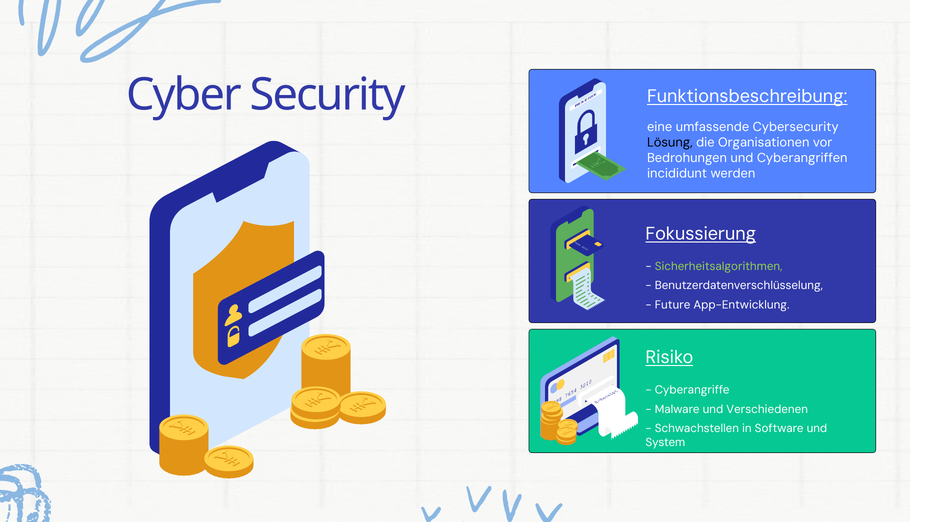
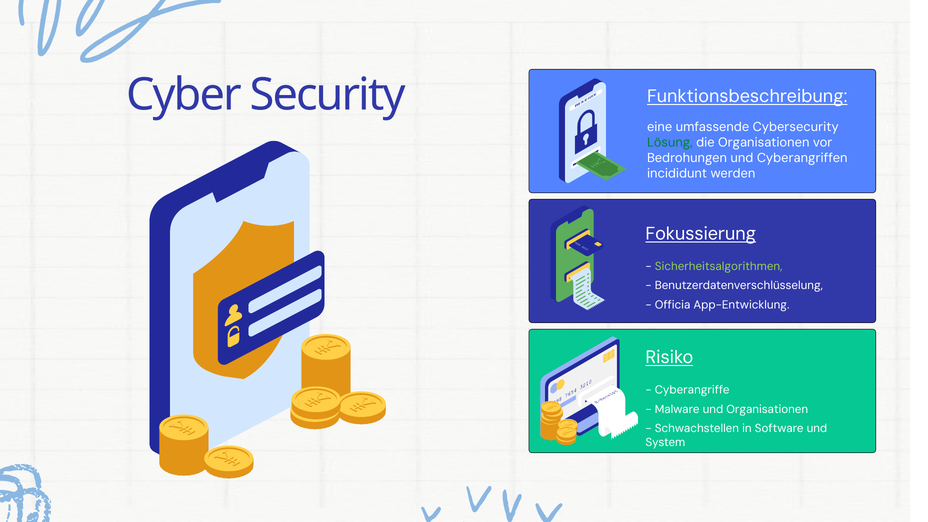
Lösung colour: black -> green (670, 143)
Future: Future -> Officia (673, 305)
und Verschiedenen: Verschiedenen -> Organisationen (767, 409)
